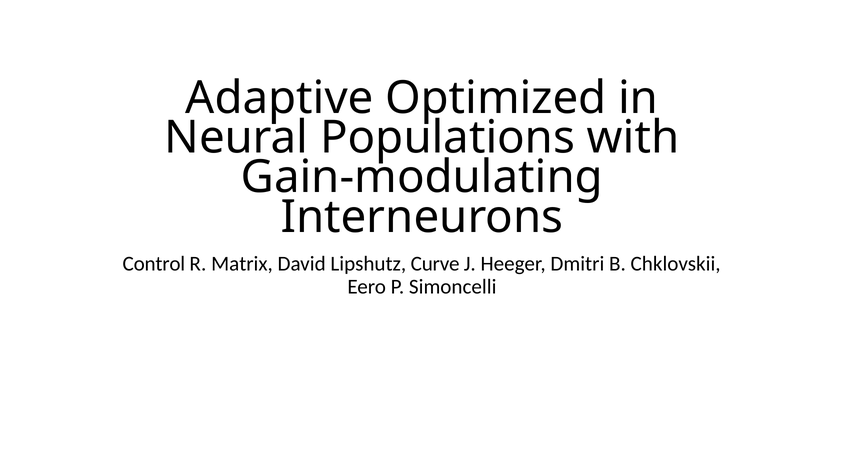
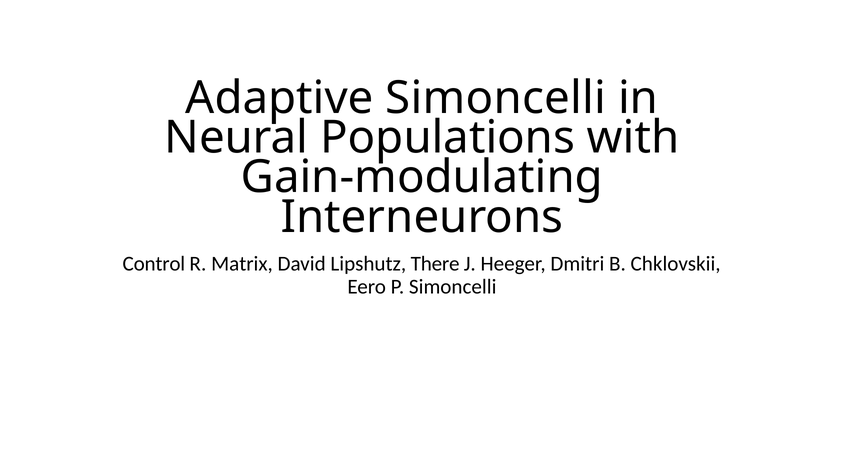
Adaptive Optimized: Optimized -> Simoncelli (496, 98)
Curve: Curve -> There (435, 264)
